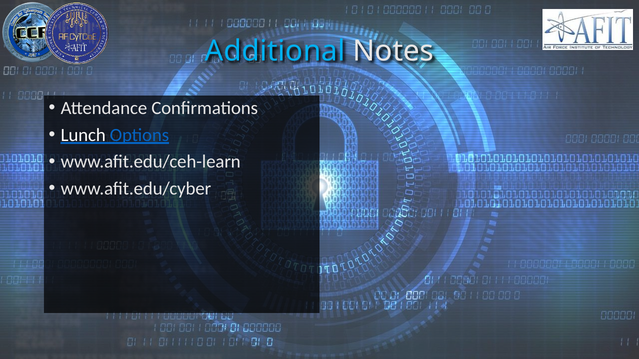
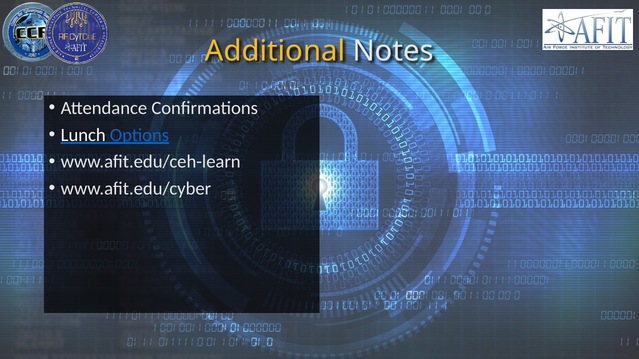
Additional colour: light blue -> yellow (275, 51)
